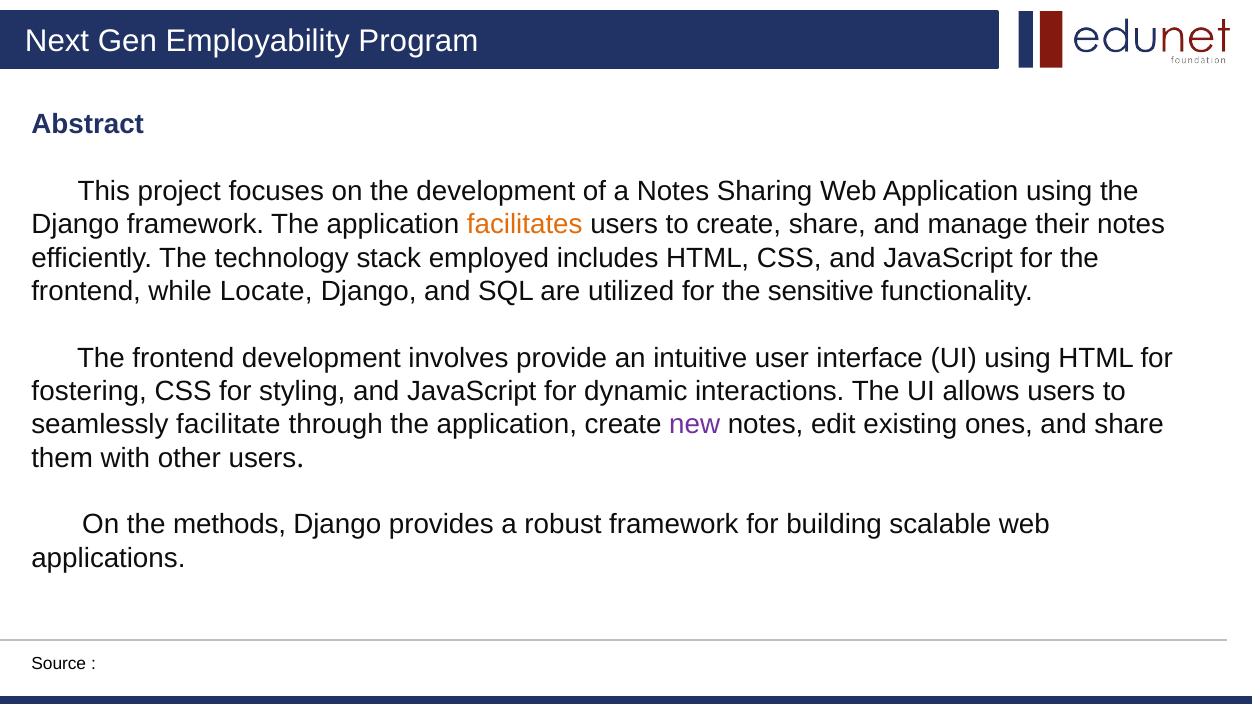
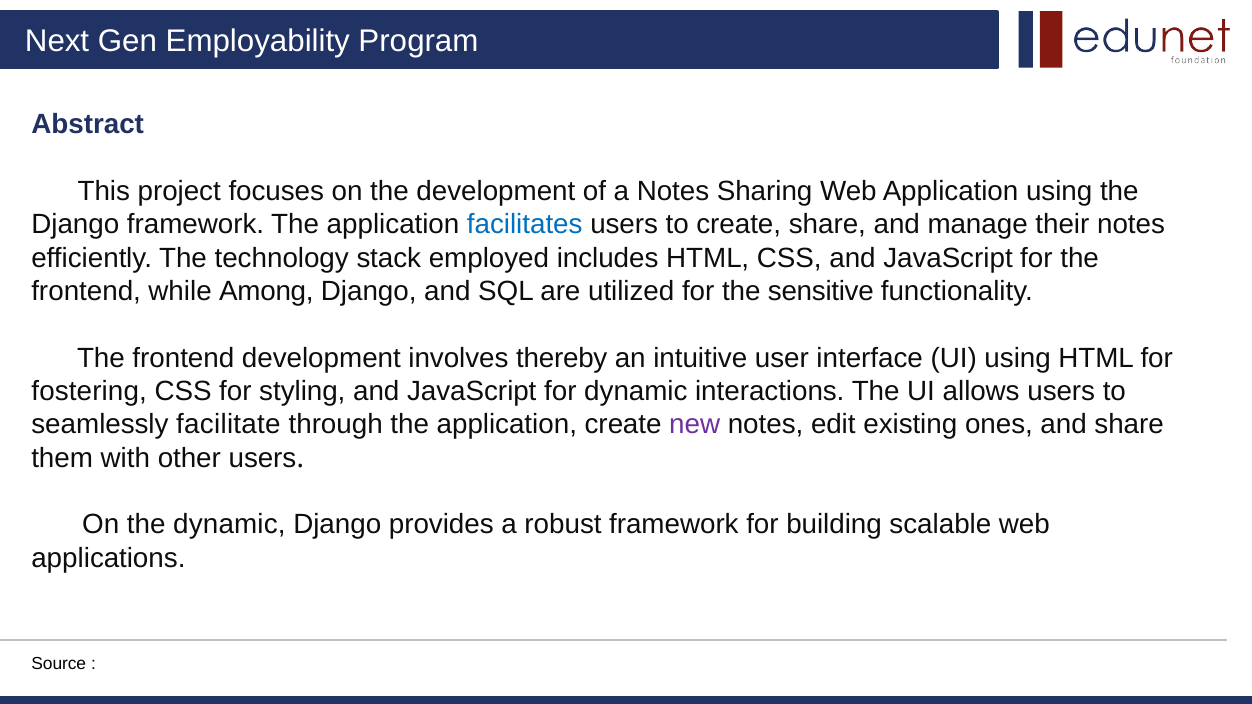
facilitates colour: orange -> blue (525, 225)
Locate: Locate -> Among (266, 291)
provide: provide -> thereby (562, 358)
the methods: methods -> dynamic (229, 525)
